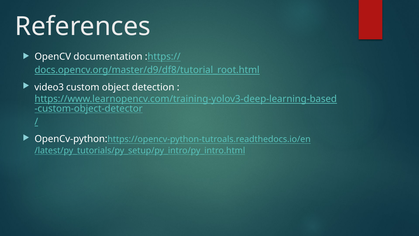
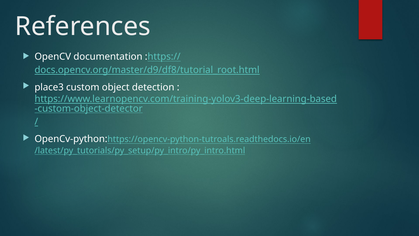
video3: video3 -> place3 (49, 87)
